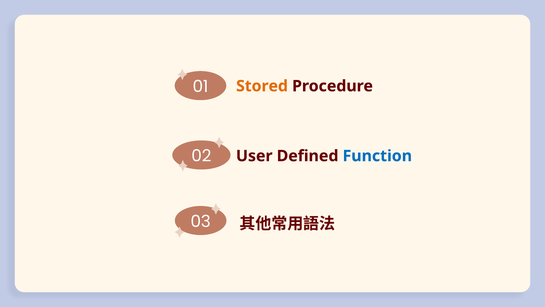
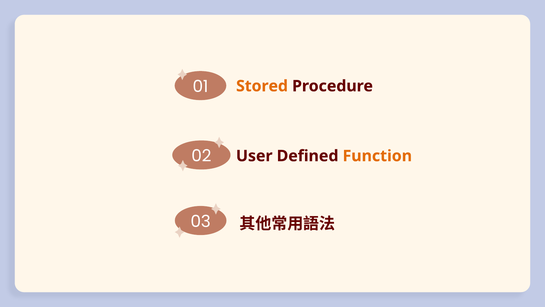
Function colour: blue -> orange (377, 156)
